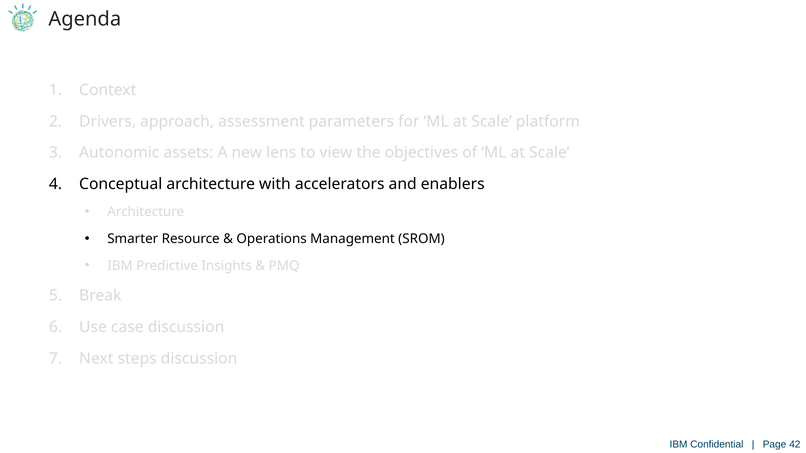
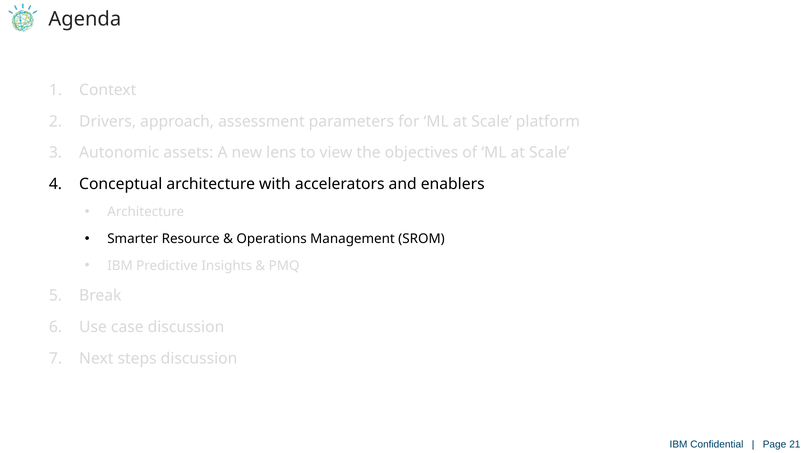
42: 42 -> 21 (795, 445)
